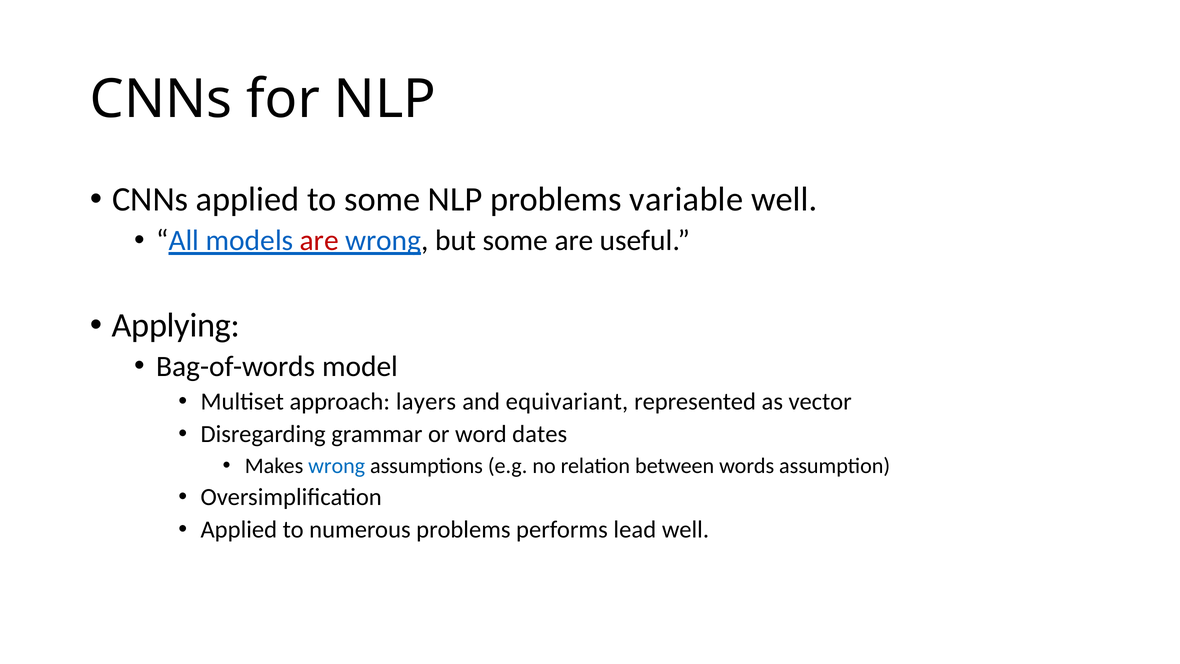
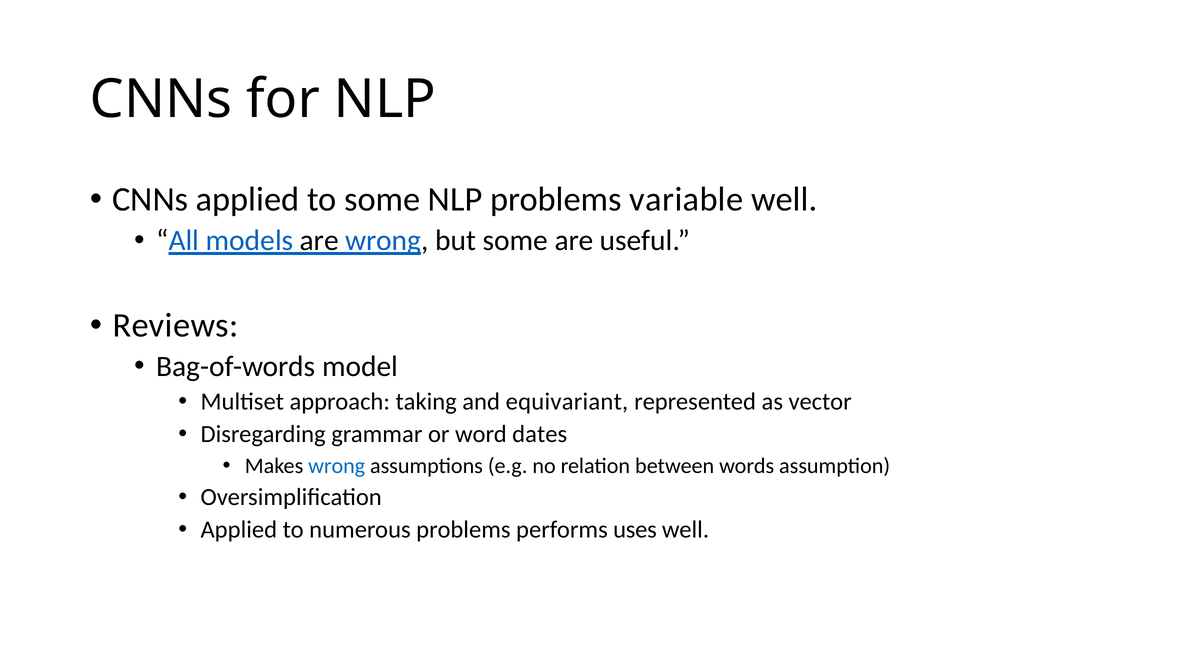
are colour: red -> black (319, 241)
Applying: Applying -> Reviews (175, 325)
layers: layers -> taking (426, 402)
lead: lead -> uses (635, 530)
